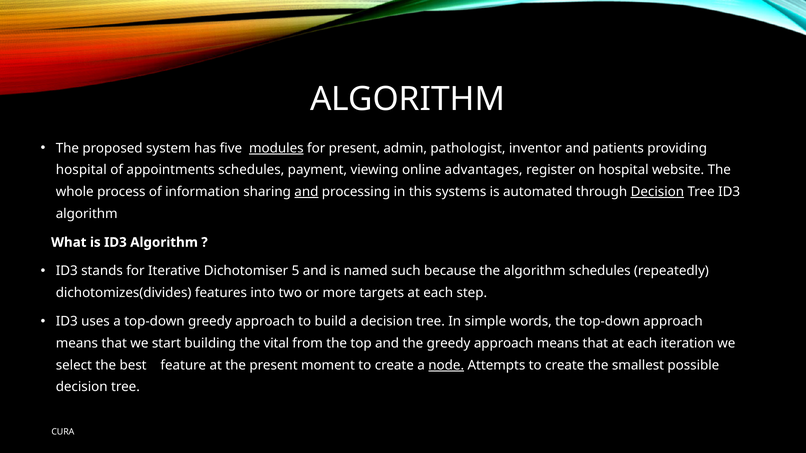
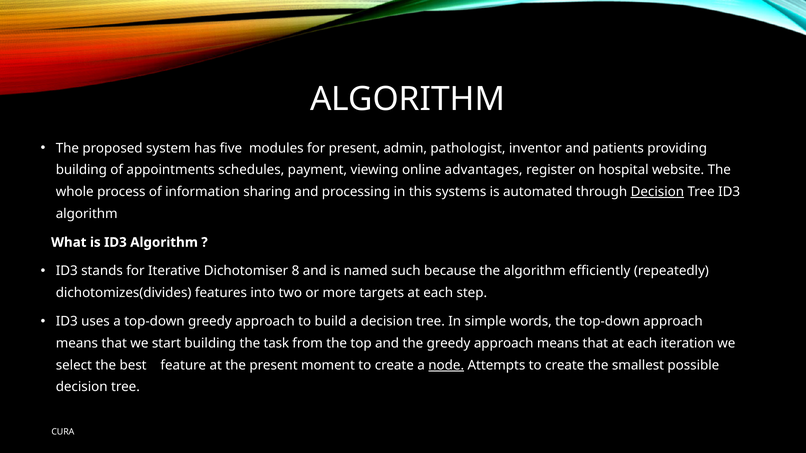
modules underline: present -> none (276, 148)
hospital: hospital -> building (81, 170)
and underline: present -> none (306, 192)
5: 5 -> 8 (295, 271)
algorithm schedules: schedules -> efficiently (600, 271)
vital: vital -> task (276, 344)
